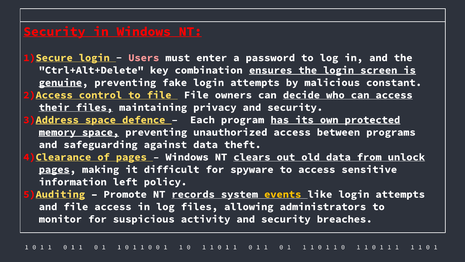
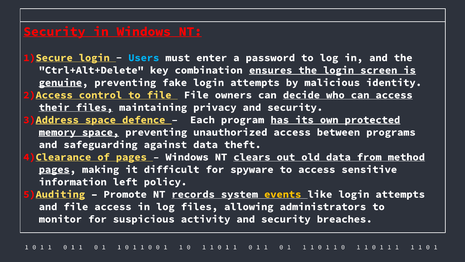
Users colour: pink -> light blue (144, 58)
constant: constant -> identity (394, 82)
unlock: unlock -> method (406, 157)
